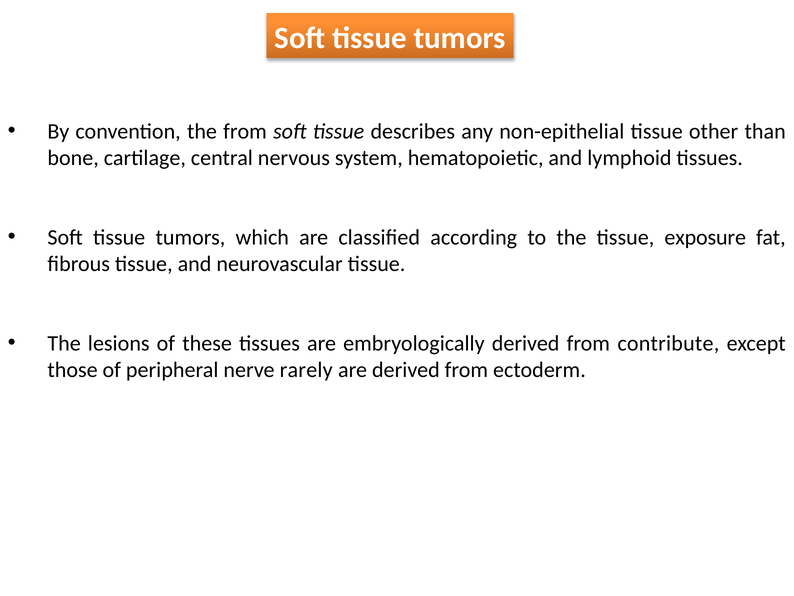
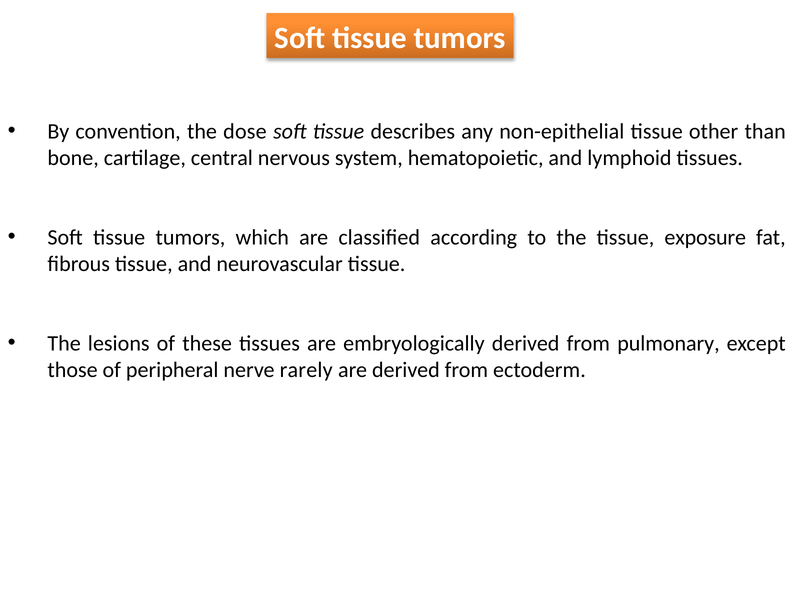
the from: from -> dose (245, 131)
contribute: contribute -> pulmonary (668, 343)
